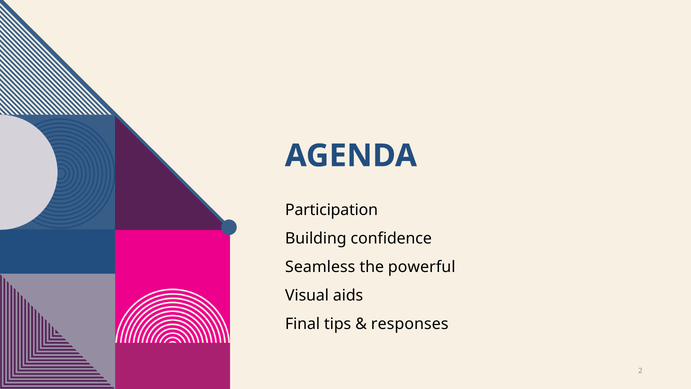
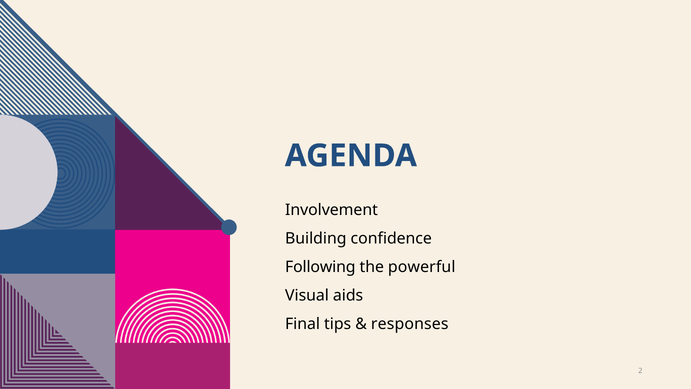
Participation: Participation -> Involvement (331, 210)
Seamless: Seamless -> Following (320, 267)
